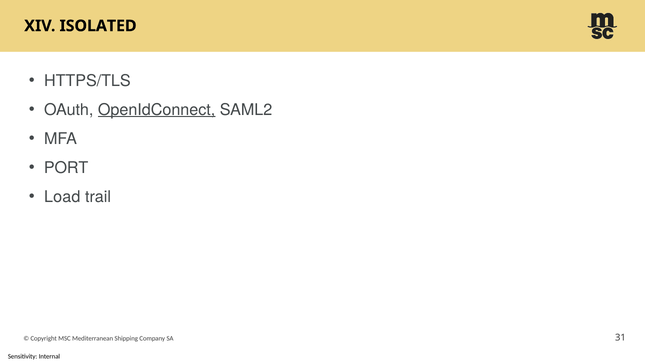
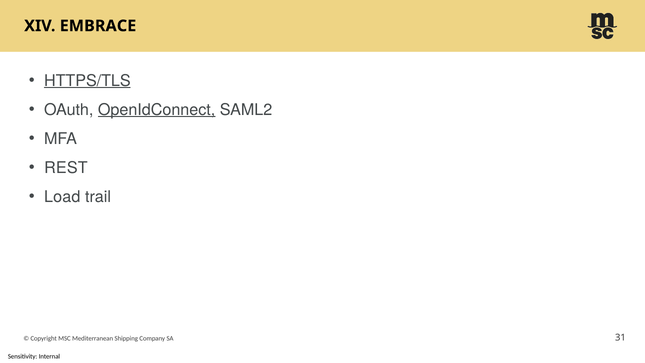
ISOLATED: ISOLATED -> EMBRACE (98, 26)
HTTPS/TLS underline: none -> present (87, 81)
PORT: PORT -> REST (66, 168)
